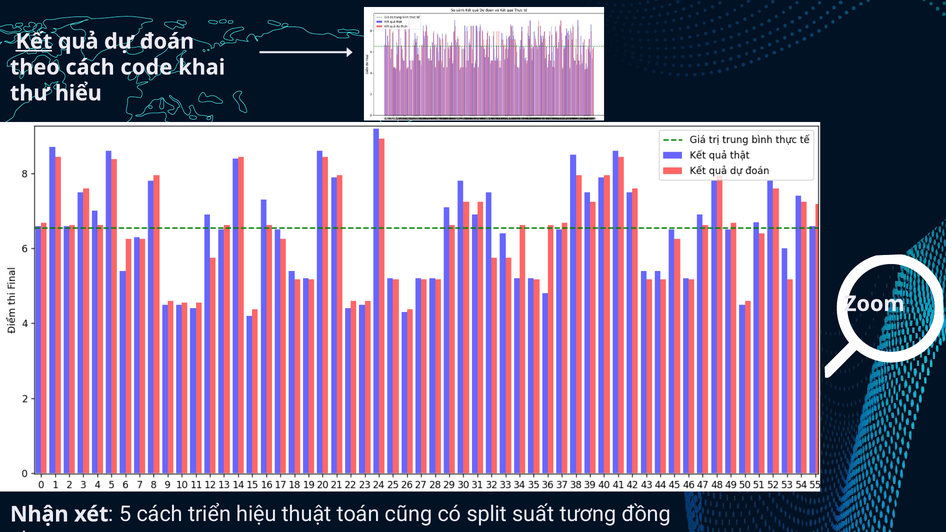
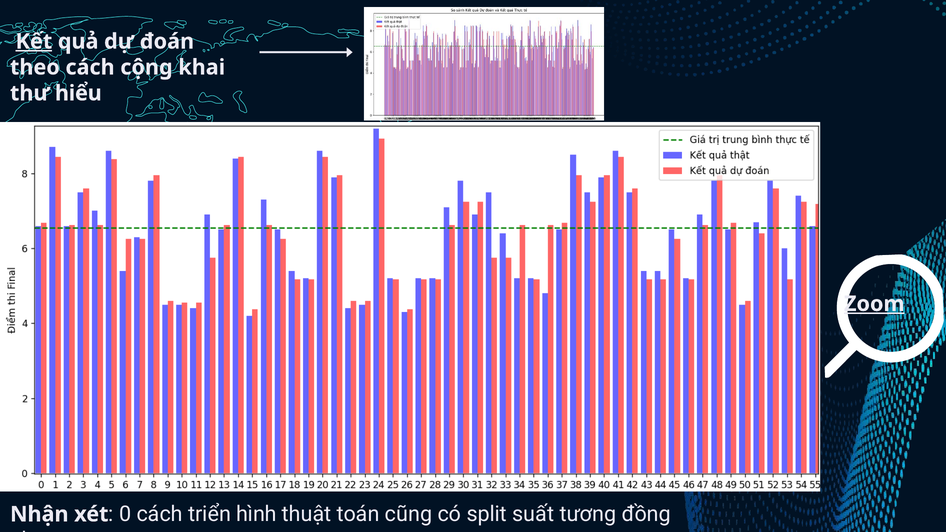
code: code -> cộng (146, 67)
Zoom underline: none -> present (874, 304)
5: 5 -> 0 (125, 514)
hiệu: hiệu -> hình (256, 514)
